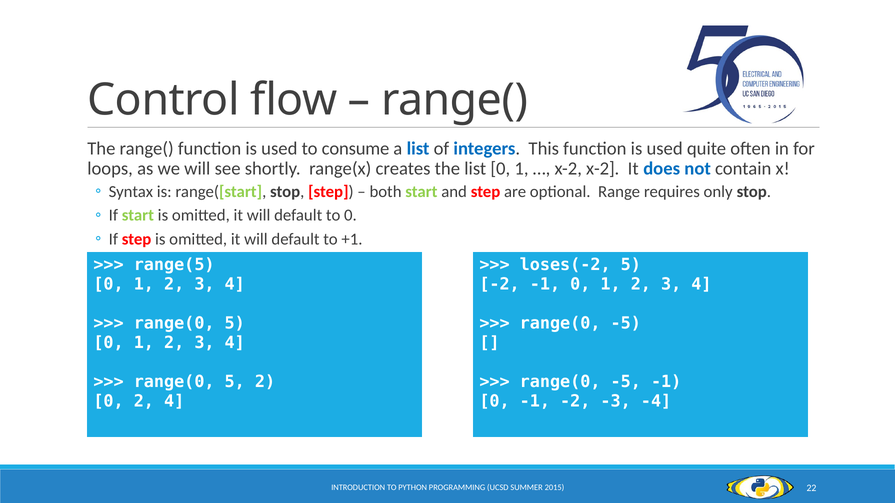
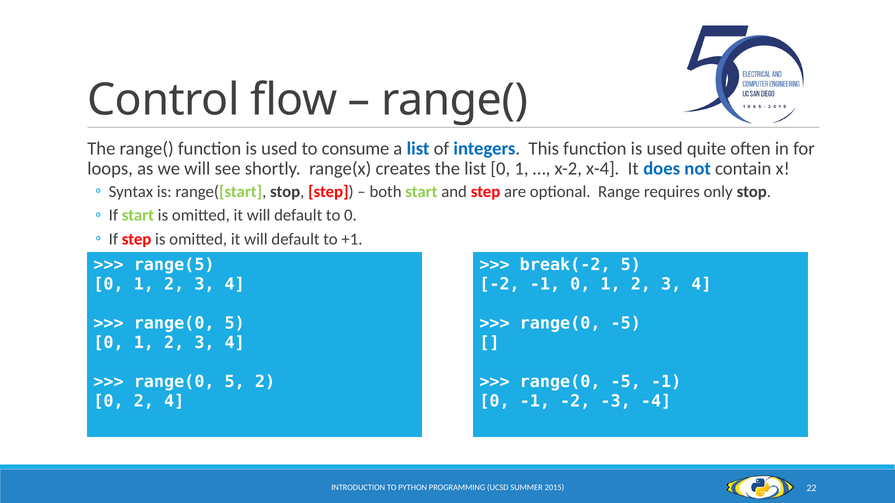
x-2 x-2: x-2 -> x-4 (603, 169)
loses(-2: loses(-2 -> break(-2 (565, 265)
